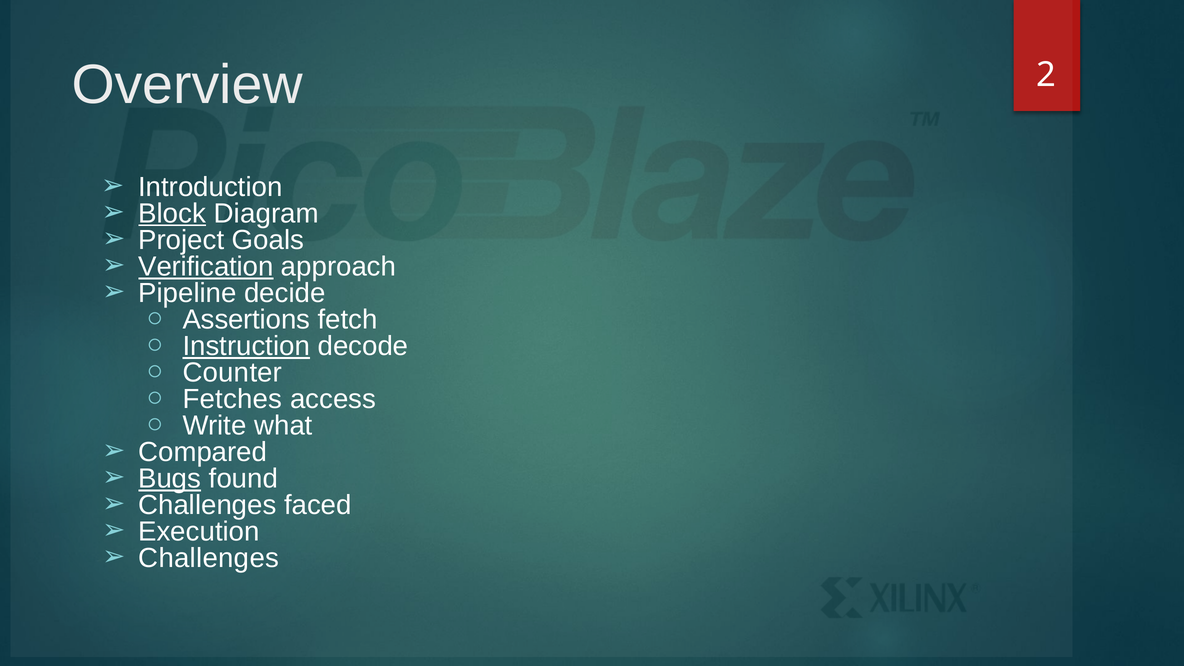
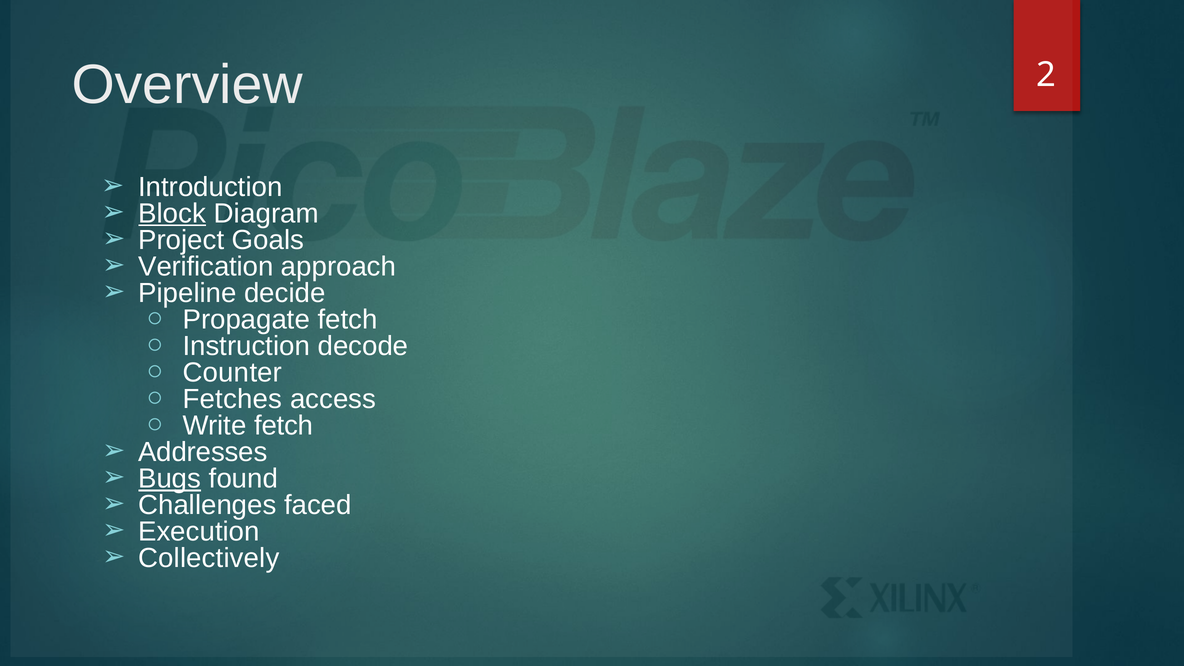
Verification underline: present -> none (206, 267)
Assertions: Assertions -> Propagate (246, 320)
Instruction underline: present -> none (246, 346)
Write what: what -> fetch (284, 426)
Compared: Compared -> Addresses (203, 452)
Challenges: Challenges -> Collectively (209, 558)
